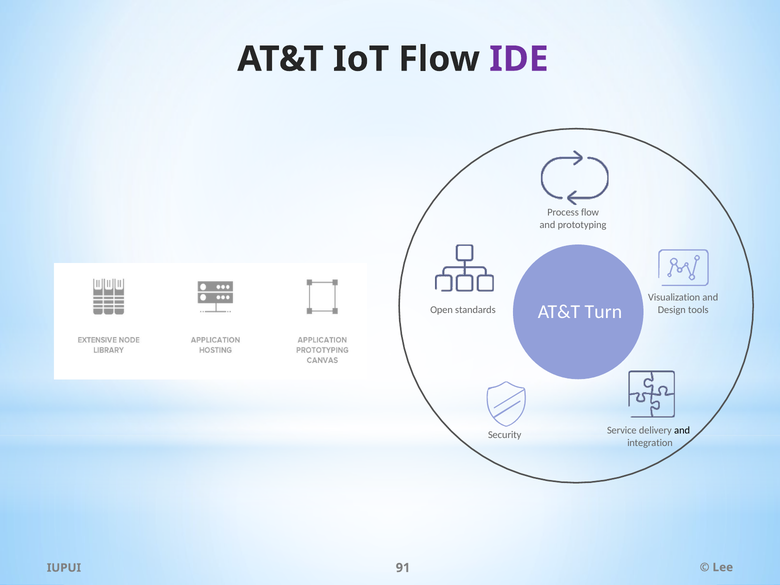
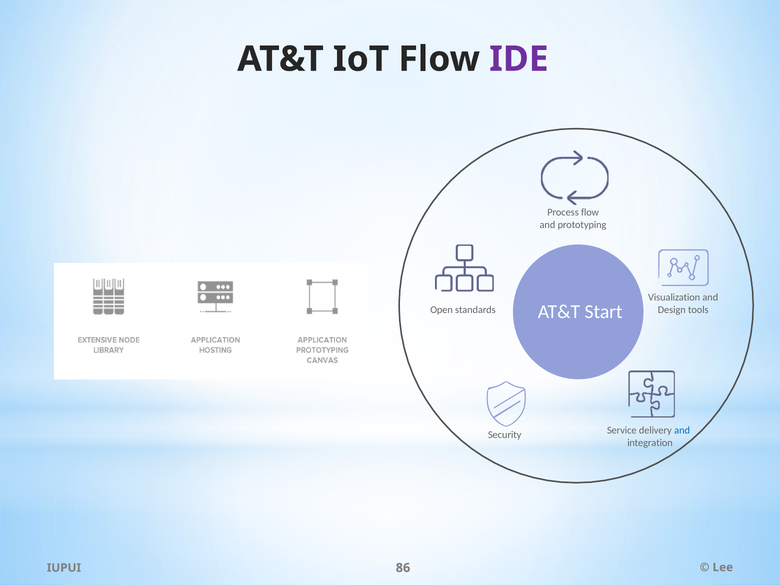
Turn: Turn -> Start (604, 312)
and colour: black -> blue (682, 430)
91: 91 -> 86 (403, 568)
